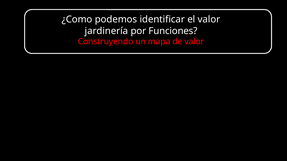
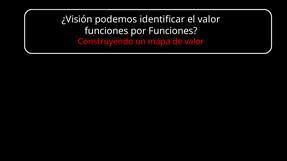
¿Como: ¿Como -> ¿Visión (77, 19)
jardinería: jardinería -> funciones (106, 31)
